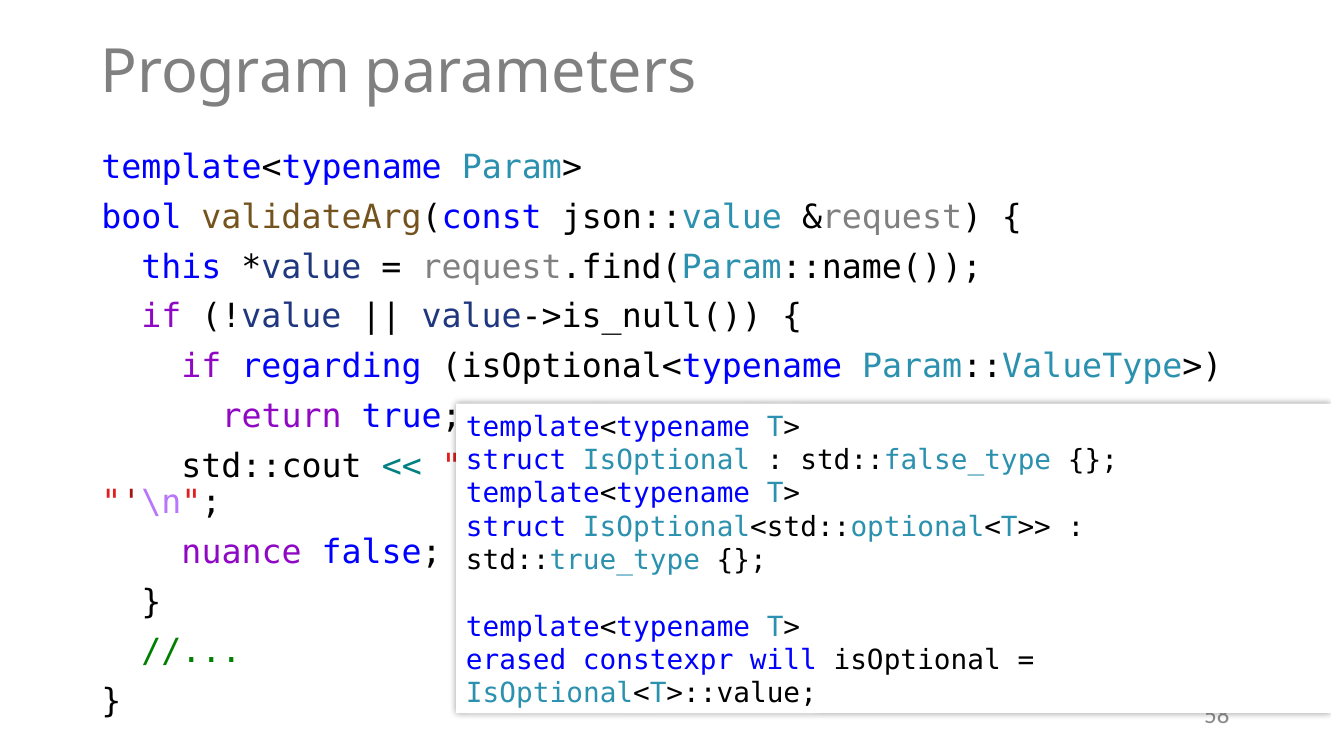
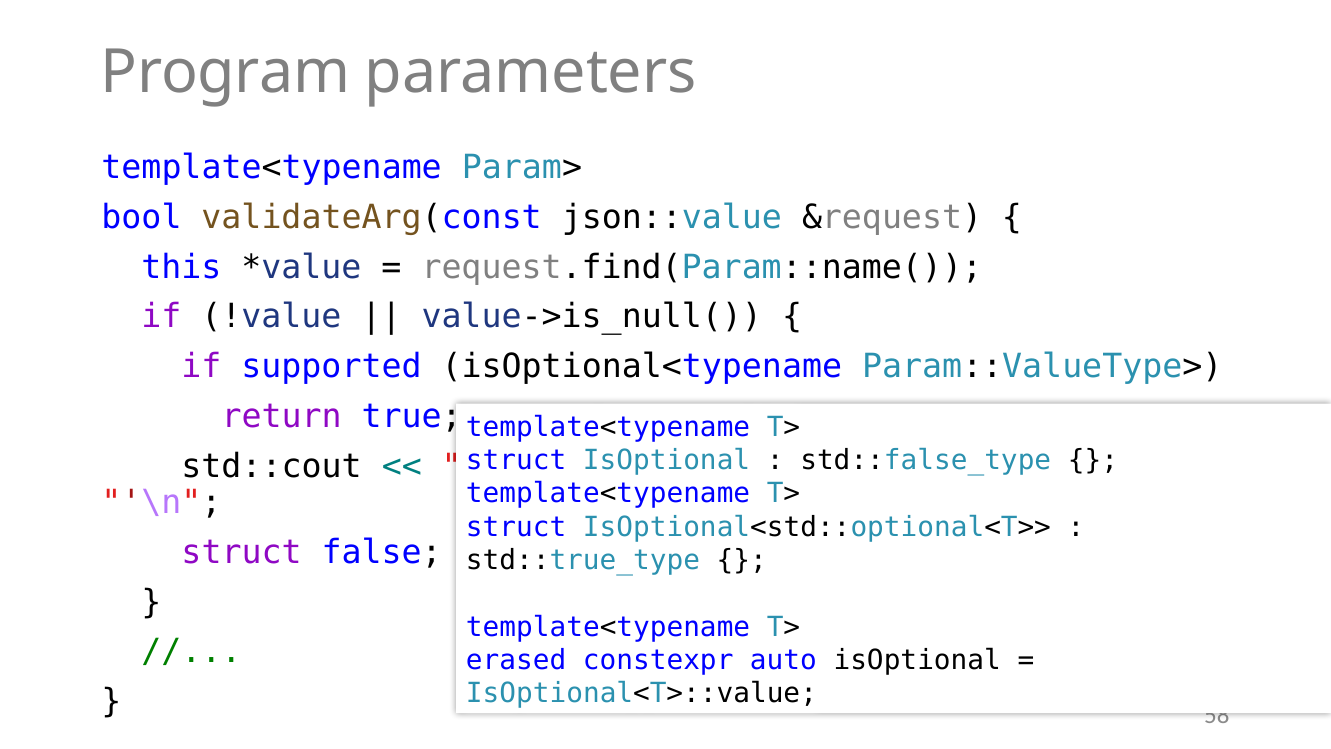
regarding: regarding -> supported (332, 367)
nuance: nuance -> struct (242, 552)
will: will -> auto (783, 660)
